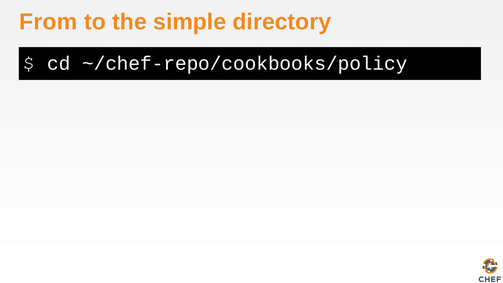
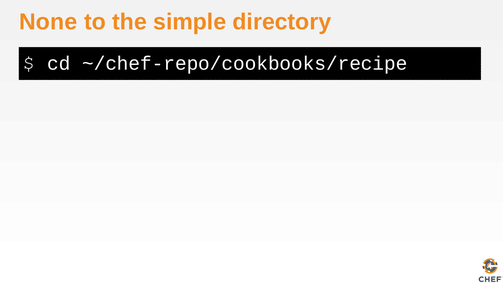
From: From -> None (48, 22)
~/chef-repo/cookbooks/policy: ~/chef-repo/cookbooks/policy -> ~/chef-repo/cookbooks/recipe (245, 64)
